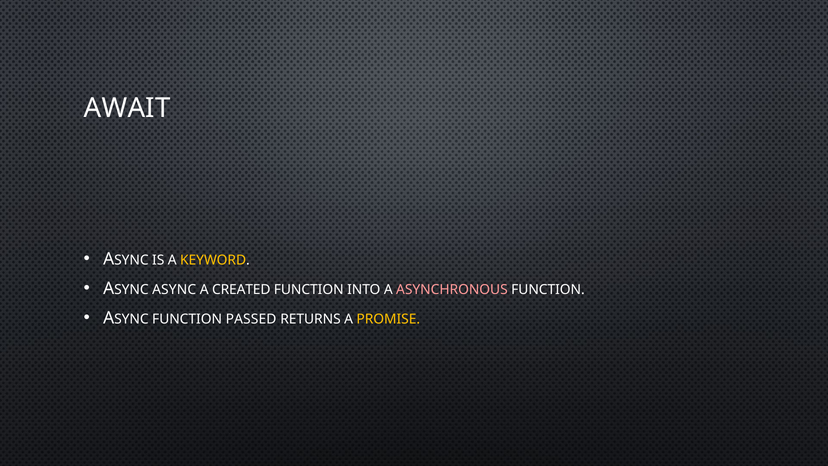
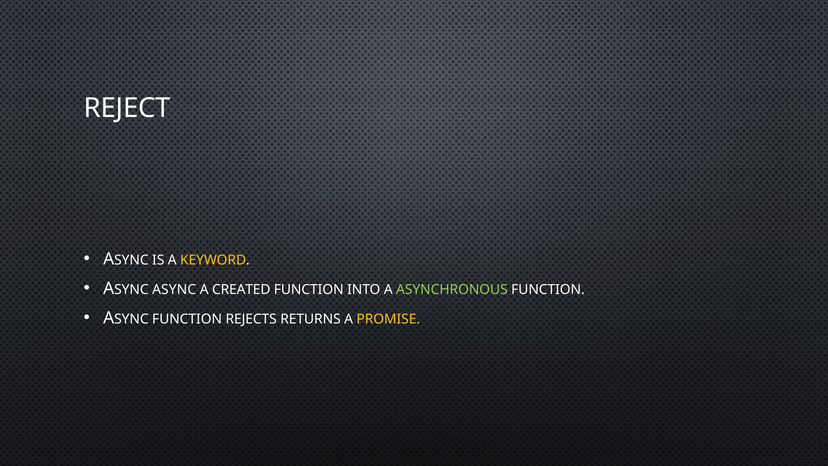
AWAIT: AWAIT -> REJECT (127, 108)
ASYNCHRONOUS colour: pink -> light green (452, 290)
PASSED: PASSED -> REJECTS (251, 319)
